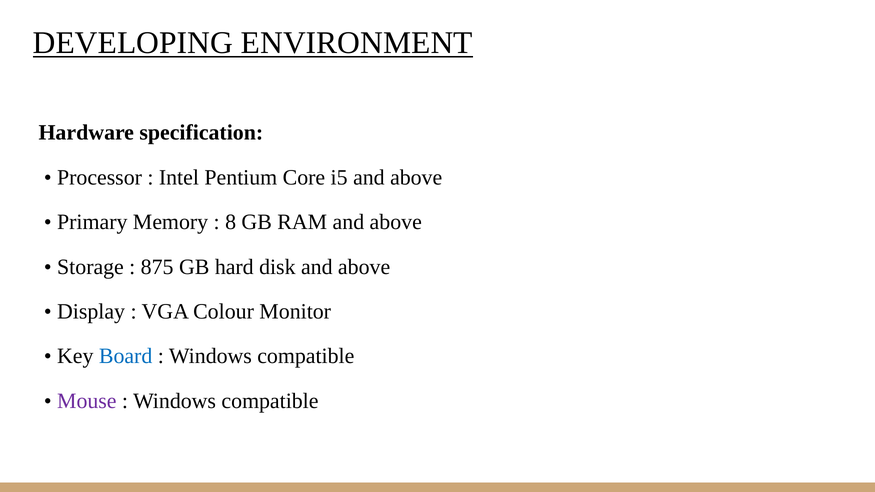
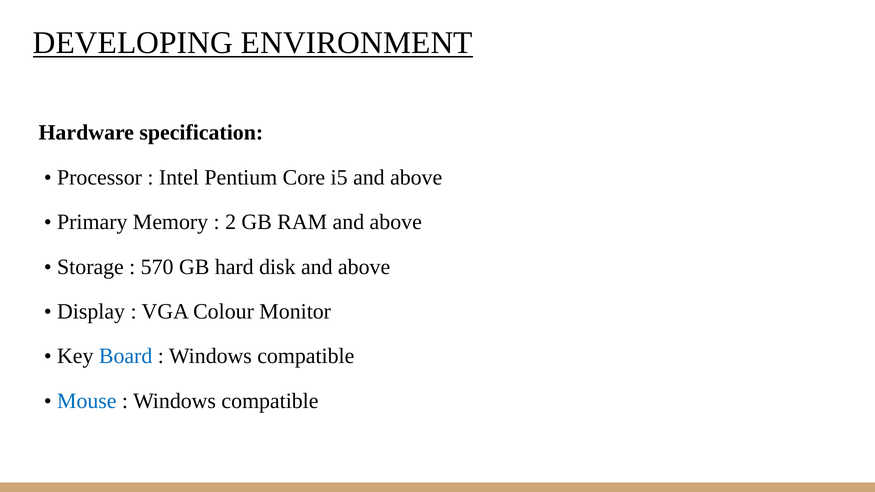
8: 8 -> 2 (231, 222)
875: 875 -> 570 (157, 267)
Mouse colour: purple -> blue (87, 401)
